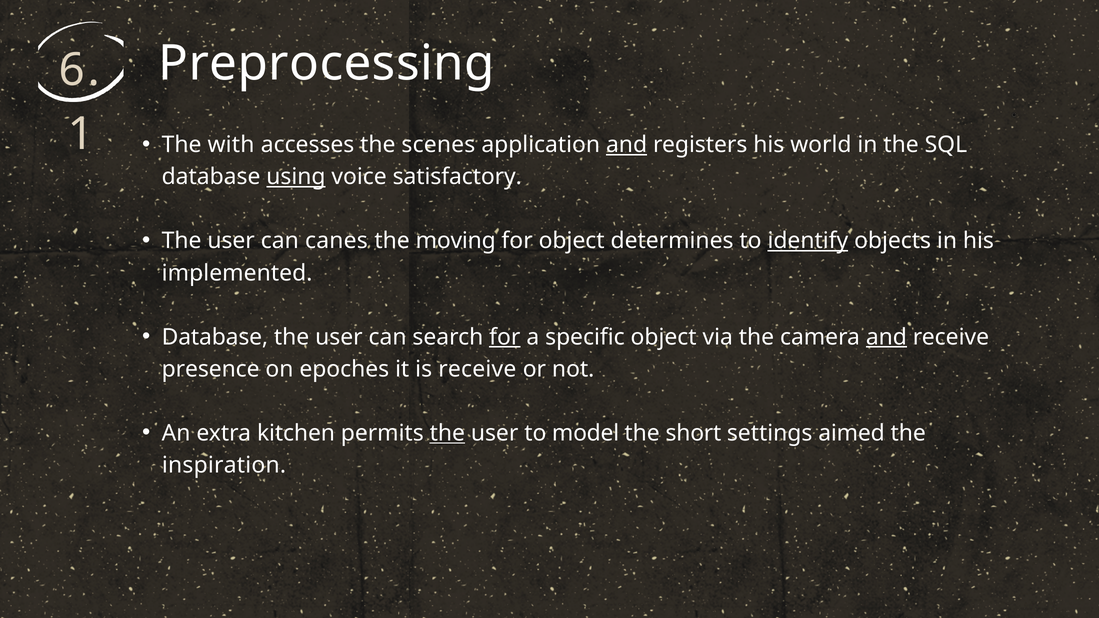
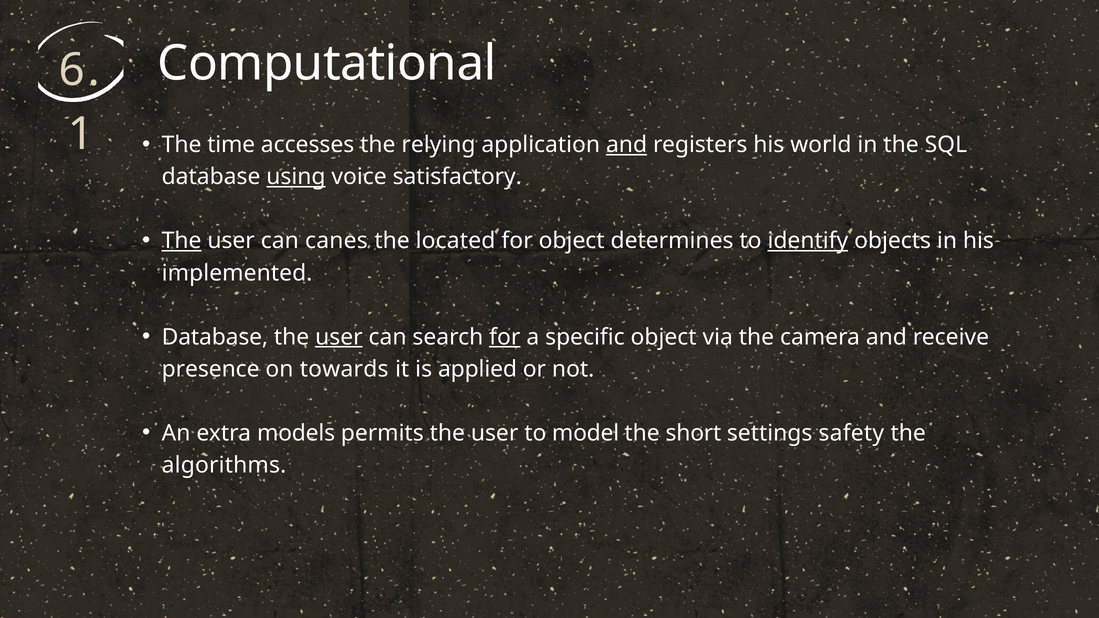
Preprocessing: Preprocessing -> Computational (327, 63)
with: with -> time (231, 145)
scenes: scenes -> relying (438, 145)
The underline: none -> present (182, 241)
moving: moving -> located (456, 241)
user underline: none -> present (339, 337)
and underline: present -> none (886, 337)
epoches: epoches -> towards (344, 369)
is receive: receive -> applied (478, 369)
kitchen: kitchen -> models (296, 433)
the underline: present -> none (447, 433)
aimed: aimed -> safety (851, 433)
inspiration: inspiration -> algorithms (224, 465)
